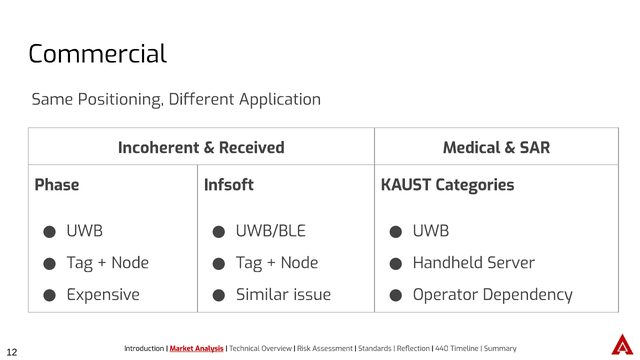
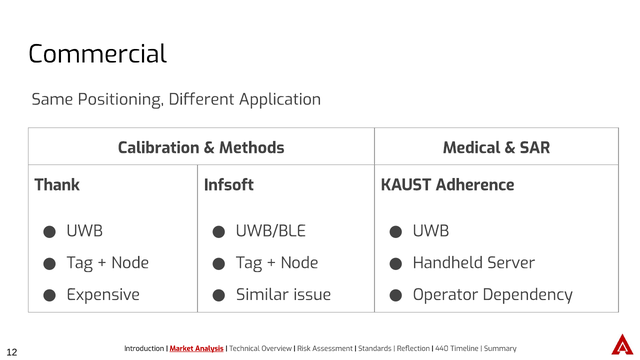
Incoherent: Incoherent -> Calibration (159, 148)
Received: Received -> Methods (252, 148)
Phase: Phase -> Thank (57, 185)
Categories: Categories -> Adherence (475, 185)
